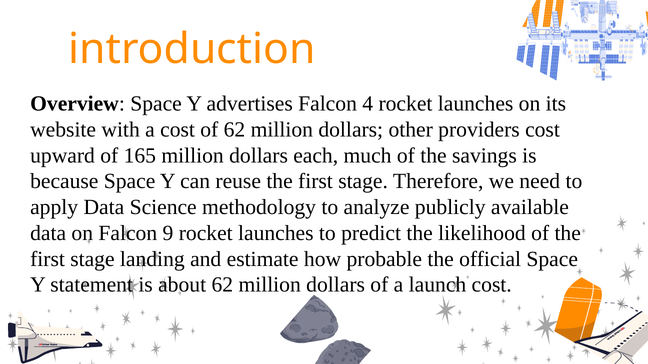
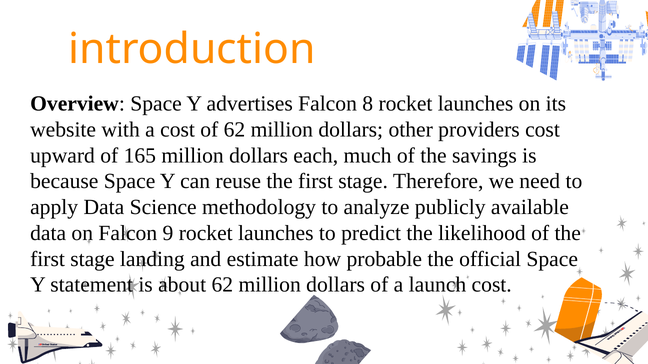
4: 4 -> 8 (368, 104)
